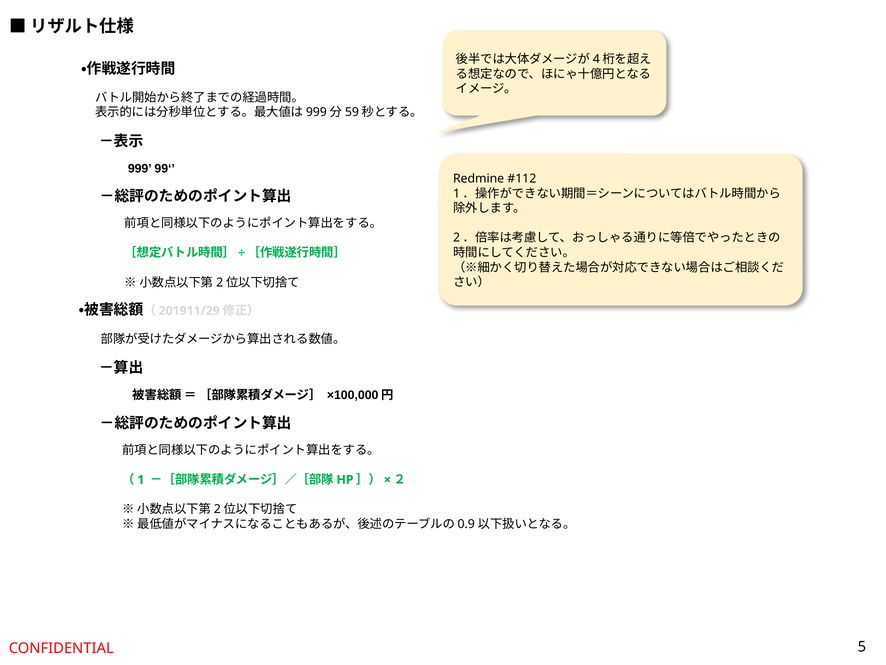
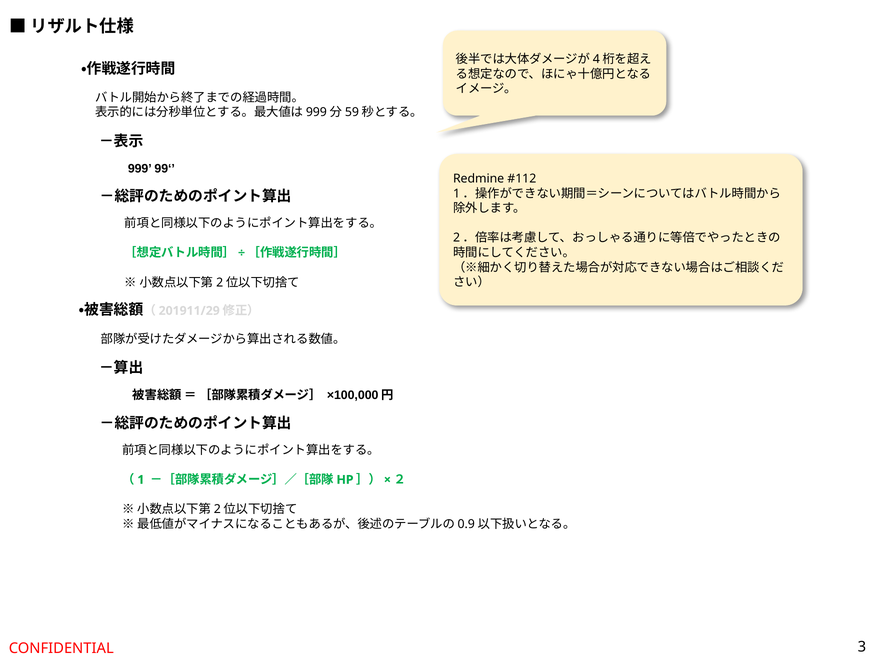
5: 5 -> 3 (862, 647)
